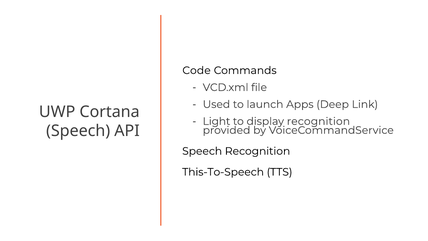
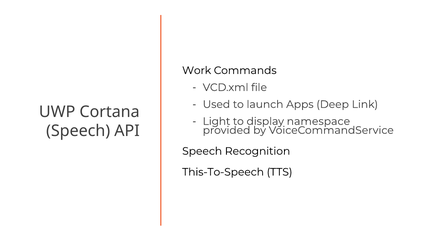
Code: Code -> Work (197, 70)
display recognition: recognition -> namespace (318, 121)
